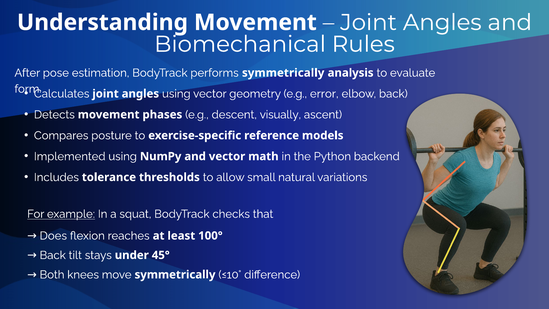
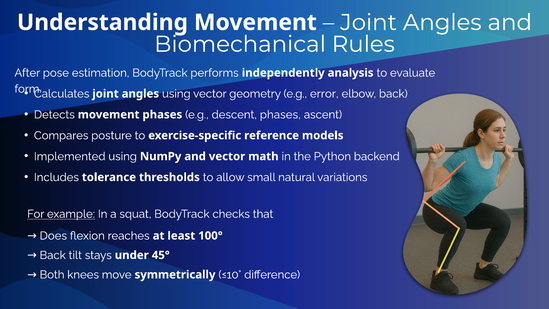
performs symmetrically: symmetrically -> independently (283, 73)
descent visually: visually -> phases (280, 115)
